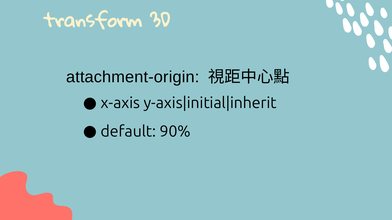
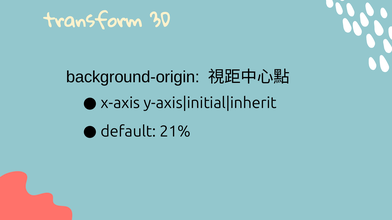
attachment-origin: attachment-origin -> background-origin (133, 77)
90%: 90% -> 21% (175, 132)
